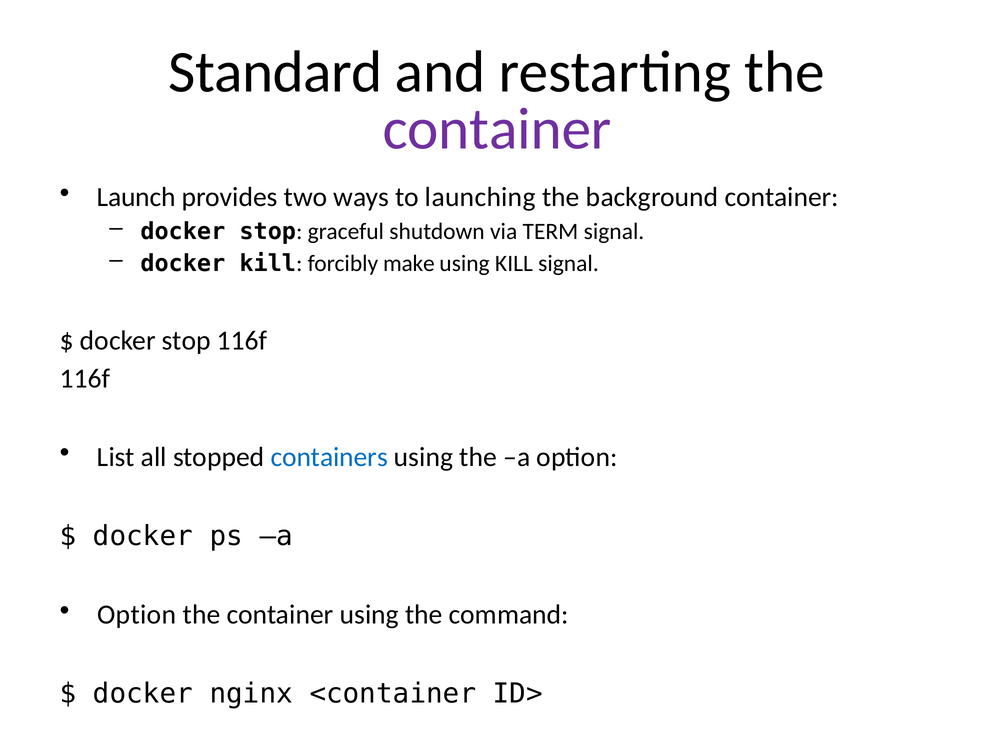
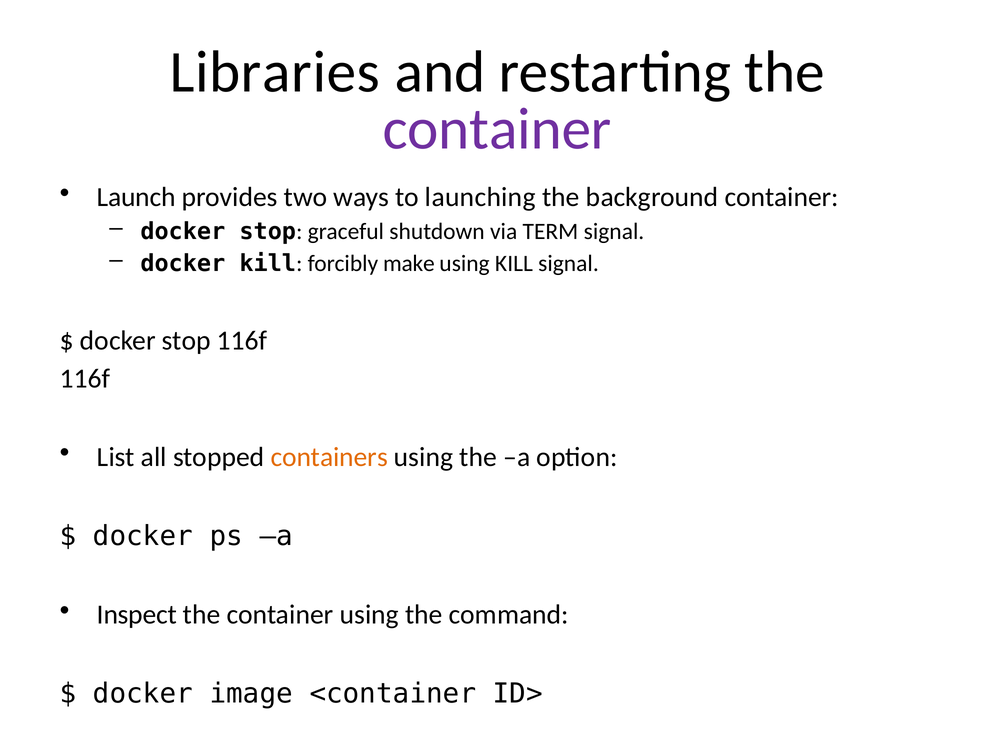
Standard: Standard -> Libraries (275, 72)
containers colour: blue -> orange (329, 458)
Option: Option -> Inspect (137, 615)
nginx: nginx -> image (251, 694)
